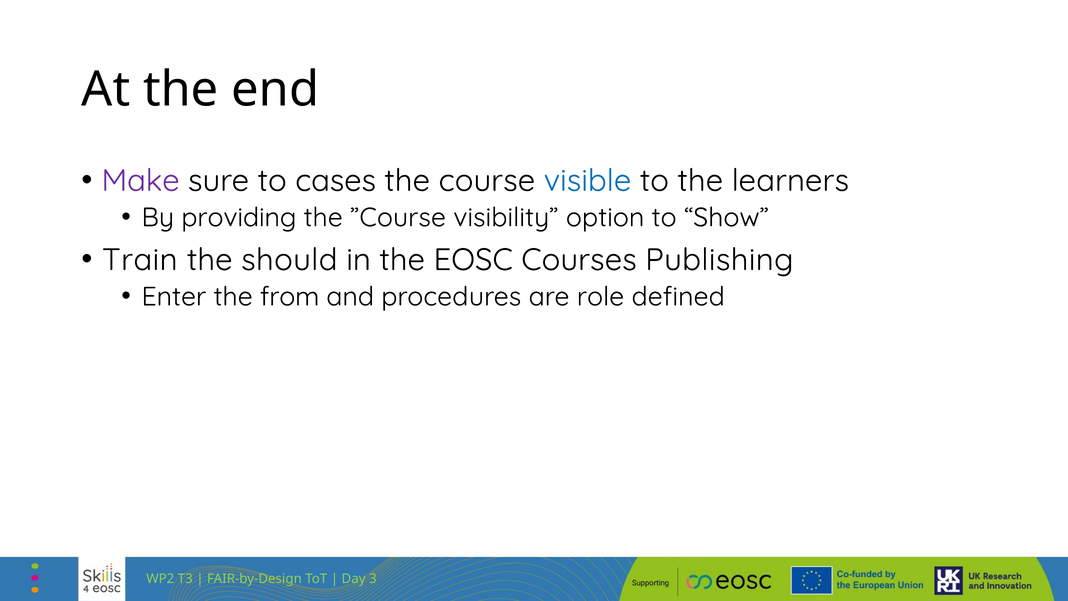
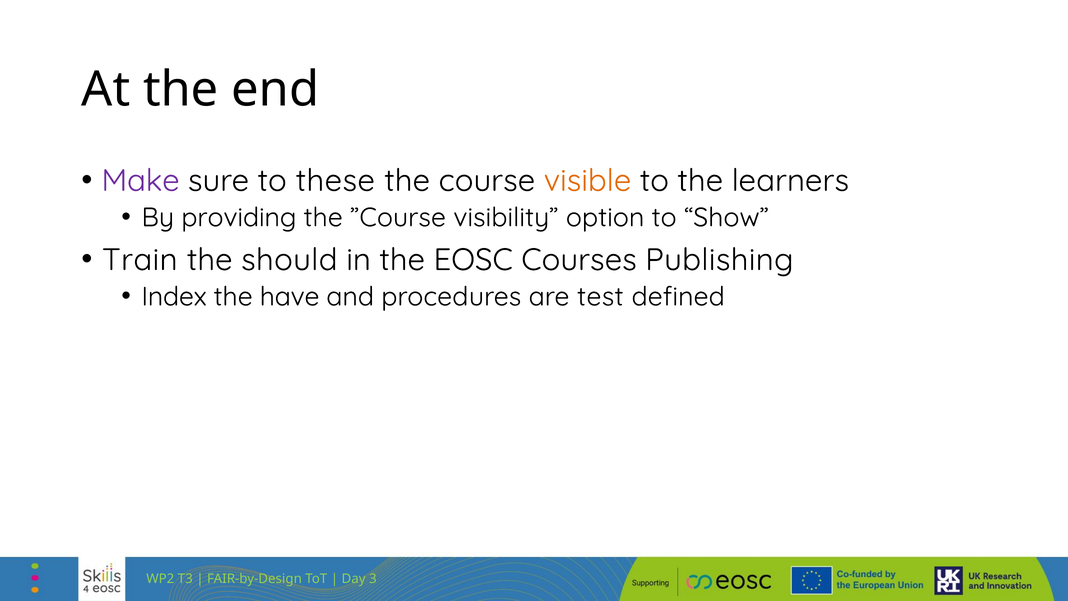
cases: cases -> these (335, 181)
visible colour: blue -> orange (588, 181)
Enter: Enter -> Index (174, 297)
from: from -> have (290, 297)
role: role -> test (600, 297)
